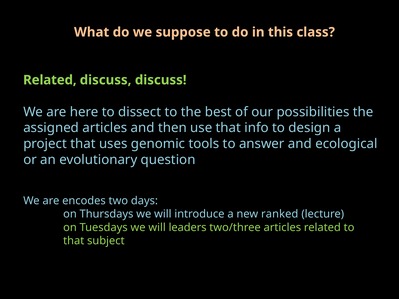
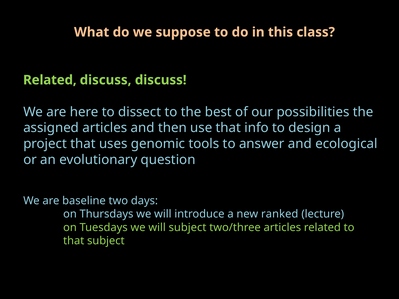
encodes: encodes -> baseline (84, 201)
will leaders: leaders -> subject (188, 228)
